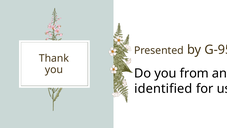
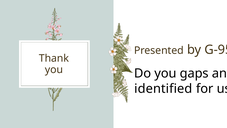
from: from -> gaps (194, 73)
